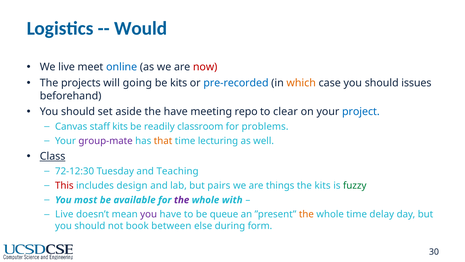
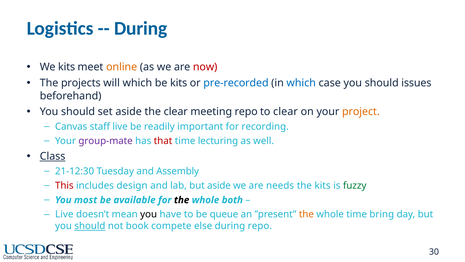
Would: Would -> During (141, 28)
We live: live -> kits (67, 67)
online colour: blue -> orange (122, 67)
will going: going -> which (137, 83)
which colour: orange -> blue (301, 83)
the have: have -> clear (176, 112)
project colour: blue -> orange (361, 112)
staff kits: kits -> live (120, 126)
classroom: classroom -> important (200, 126)
problems: problems -> recording (265, 126)
that colour: orange -> red (163, 141)
72-12:30: 72-12:30 -> 21-12:30 (75, 171)
Teaching: Teaching -> Assembly (178, 171)
but pairs: pairs -> aside (219, 185)
things: things -> needs (280, 185)
the colour: purple -> black (182, 200)
with: with -> both (232, 200)
you colour: purple -> black (149, 214)
delay: delay -> bring (382, 214)
should underline: none -> present (90, 226)
between: between -> compete (171, 226)
during form: form -> repo (260, 226)
